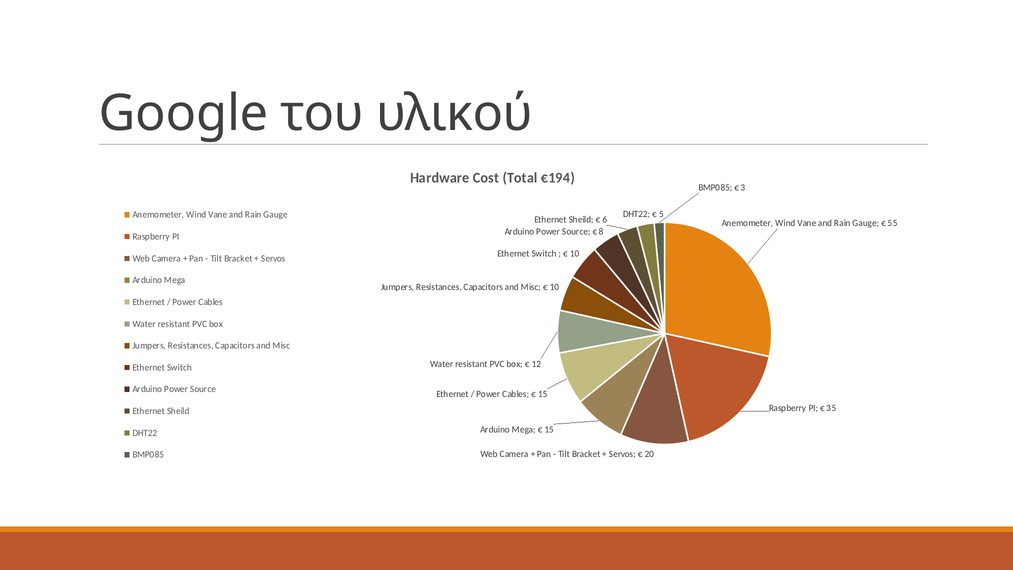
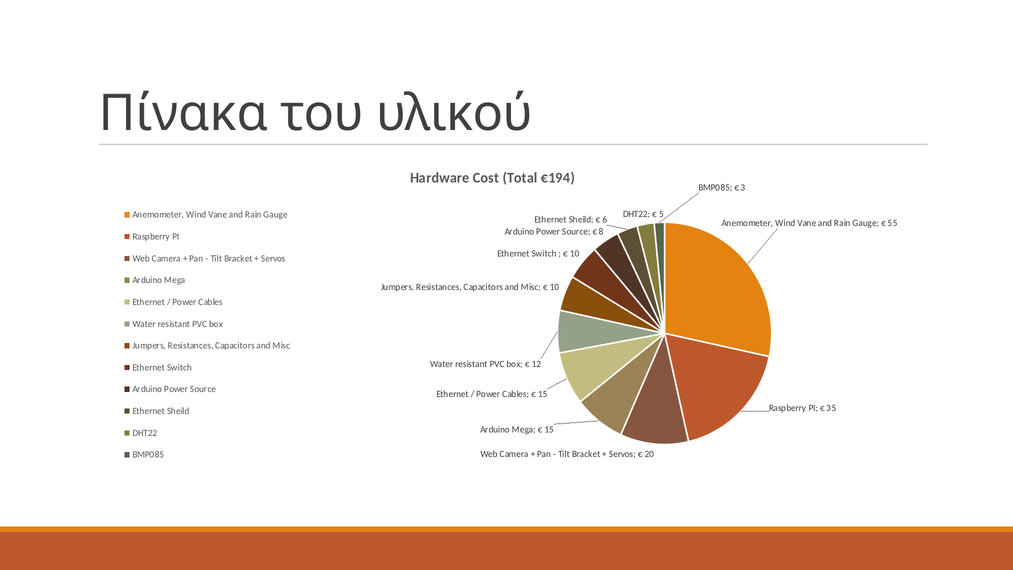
Google: Google -> Πίνακα (184, 113)
